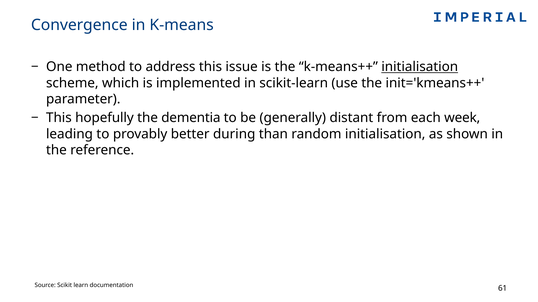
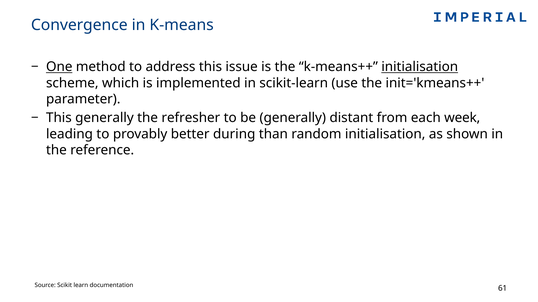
One underline: none -> present (59, 67)
This hopefully: hopefully -> generally (104, 118)
dementia: dementia -> refresher (191, 118)
